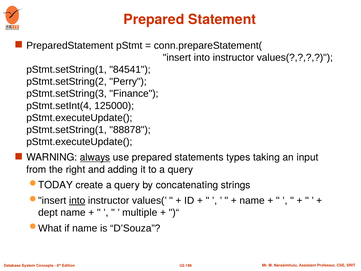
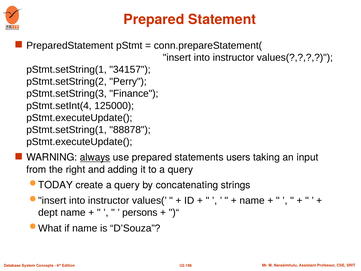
84541: 84541 -> 34157 (130, 69)
types: types -> users (238, 157)
into underline: present -> none (77, 200)
multiple: multiple -> persons (140, 212)
